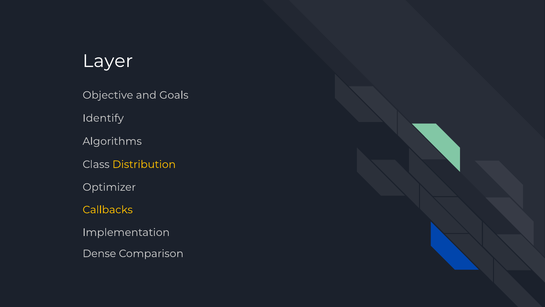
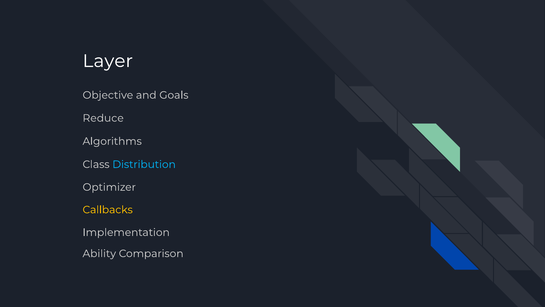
Identify: Identify -> Reduce (103, 118)
Distribution colour: yellow -> light blue (144, 164)
Dense: Dense -> Ability (99, 253)
